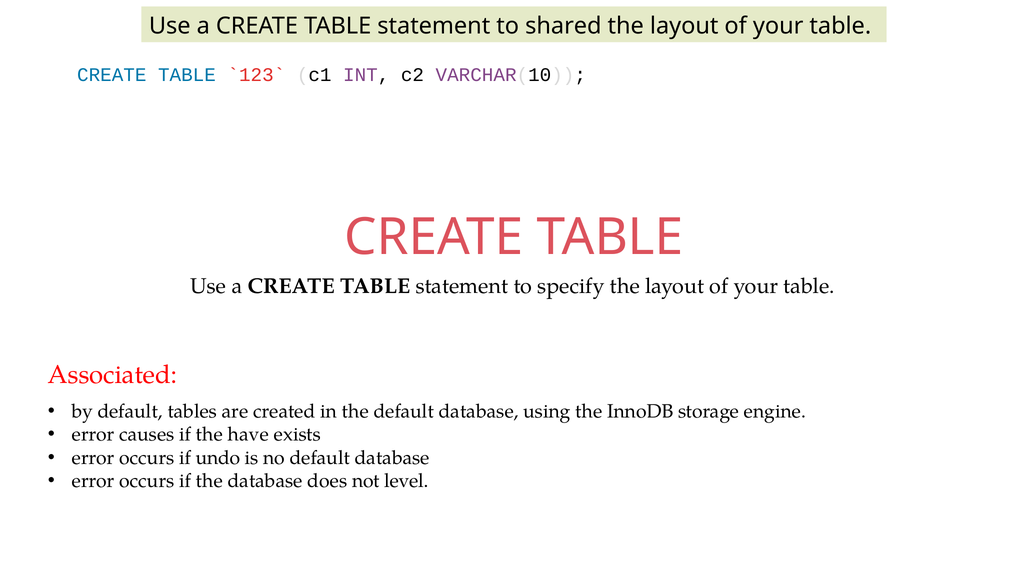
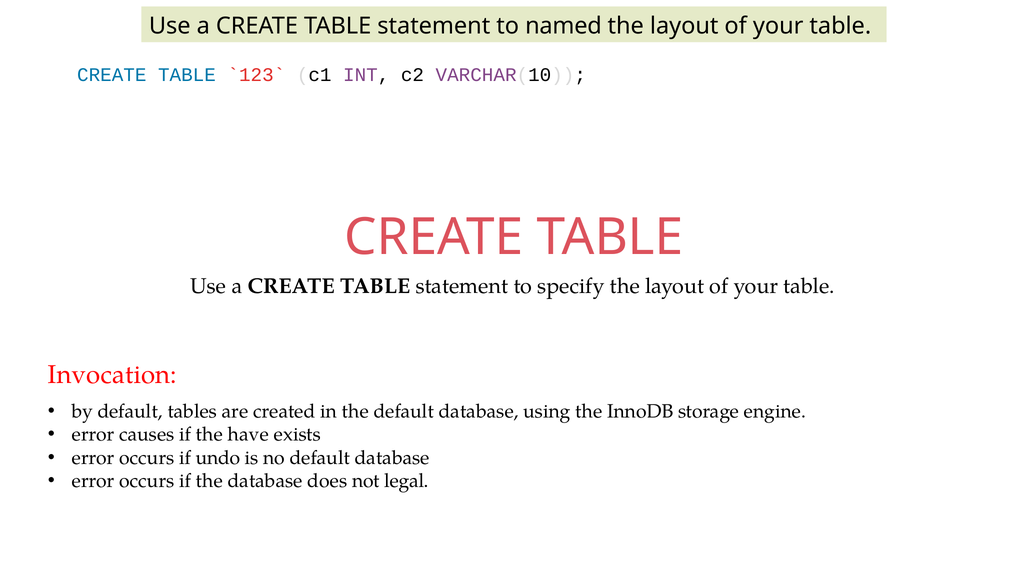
shared: shared -> named (563, 26)
Associated: Associated -> Invocation (112, 375)
level: level -> legal (406, 481)
